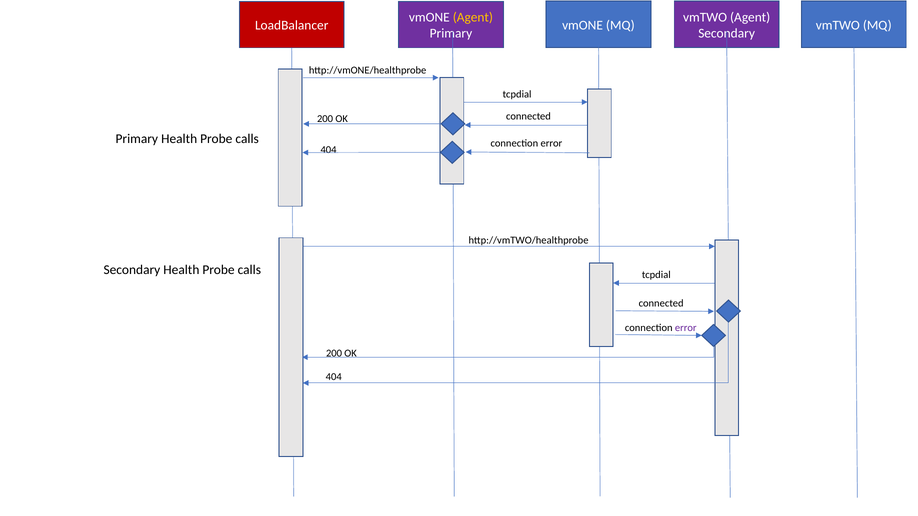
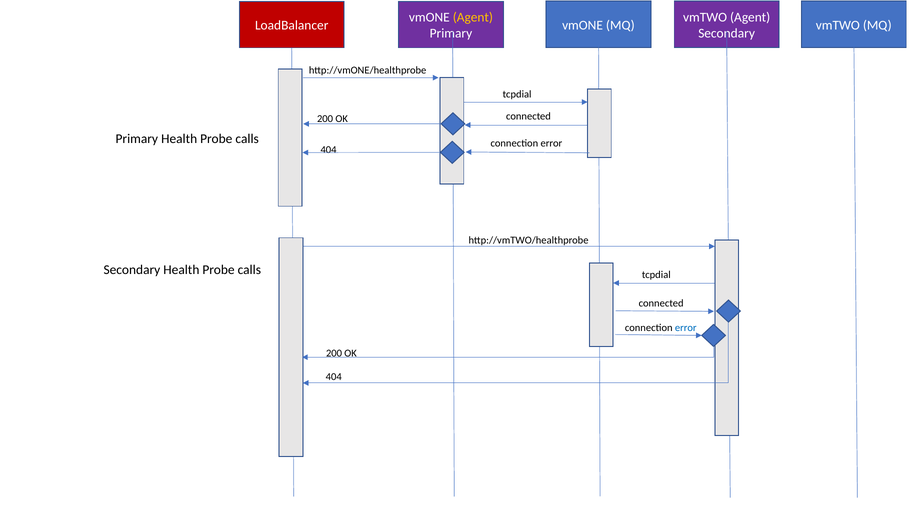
error colour: purple -> blue (686, 328)
